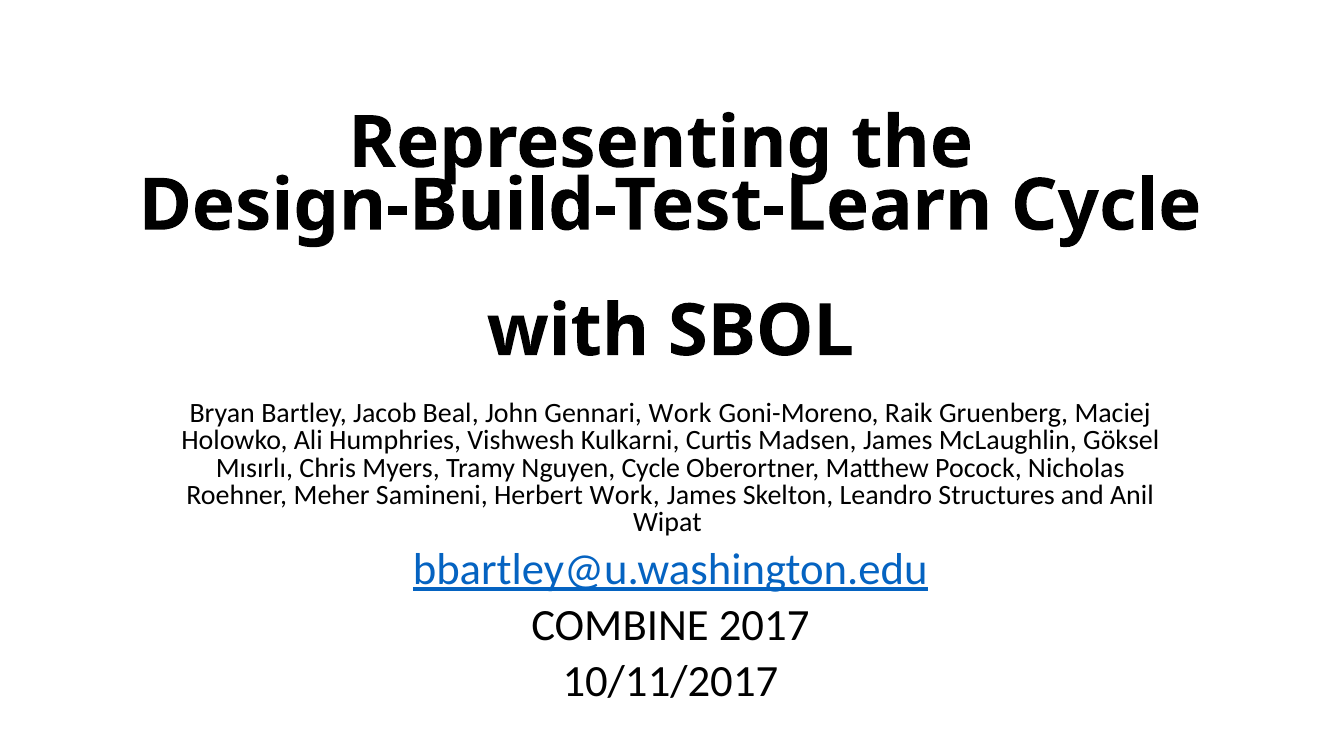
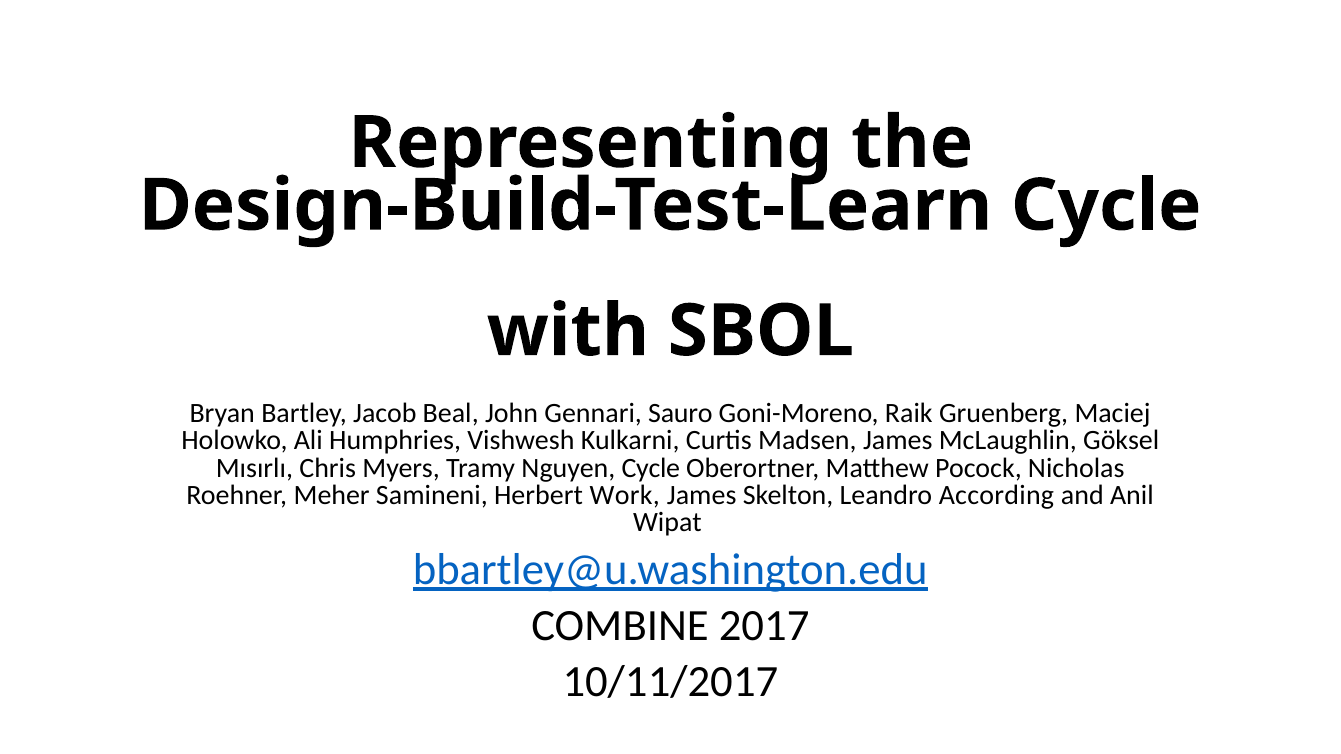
Gennari Work: Work -> Sauro (680, 414)
Structures: Structures -> According (996, 495)
